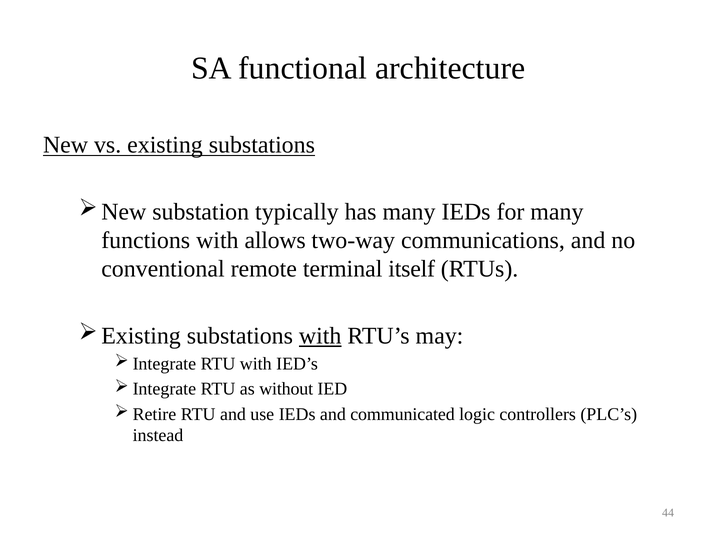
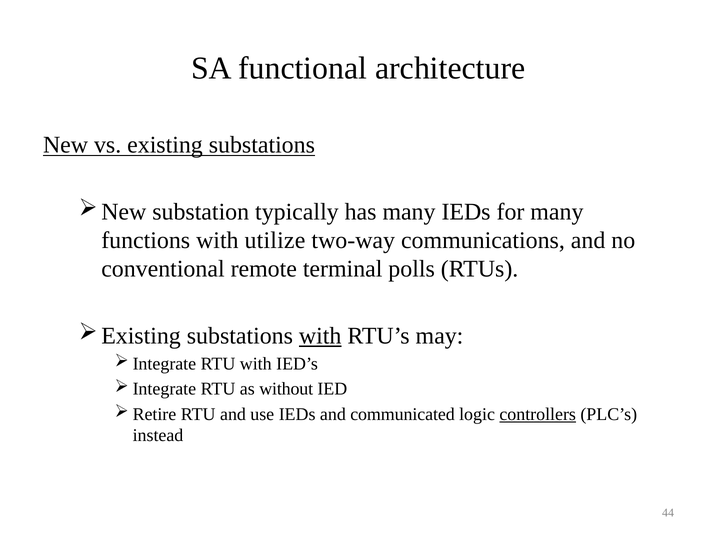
allows: allows -> utilize (275, 241)
itself: itself -> polls (412, 269)
controllers underline: none -> present (538, 415)
